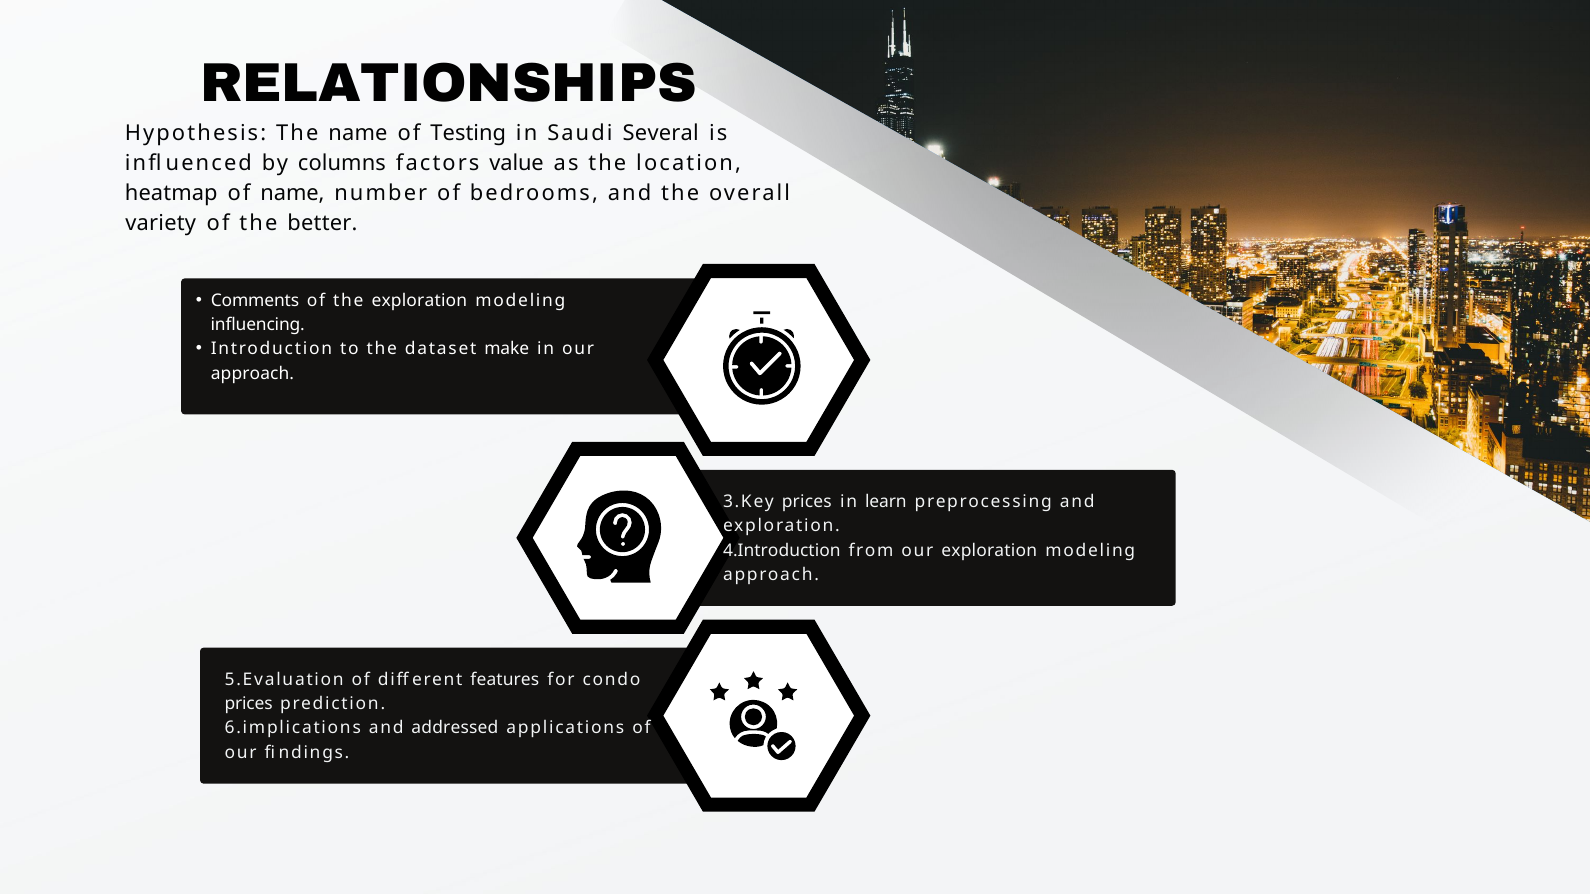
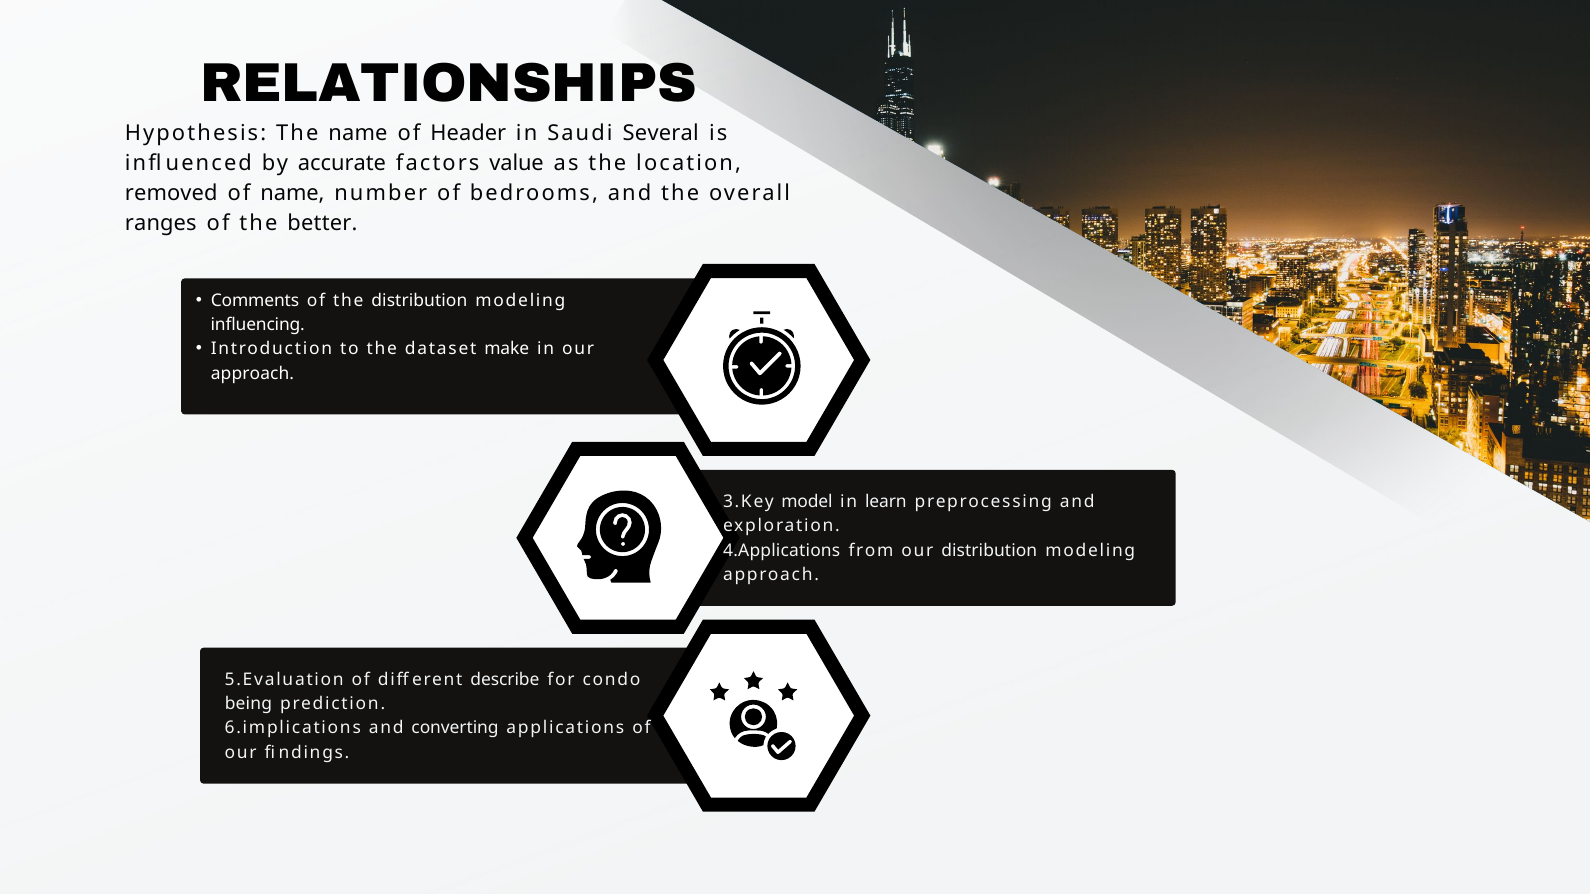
Testing: Testing -> Header (468, 133)
columns: columns -> accurate (342, 163)
heatmap: heatmap -> removed (171, 194)
variety: variety -> ranges (161, 224)
the exploration: exploration -> distribution (419, 301)
3.Key prices: prices -> model (807, 502)
4.Introduction: 4.Introduction -> 4.Applications (782, 551)
our exploration: exploration -> distribution (989, 551)
features: features -> describe (505, 680)
prices: prices -> being (248, 704)
addressed: addressed -> converting (455, 728)
